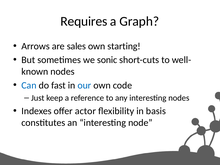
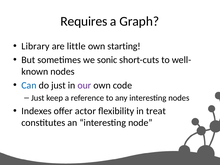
Arrows: Arrows -> Library (35, 46)
sales: sales -> little (76, 46)
do fast: fast -> just (58, 85)
our colour: blue -> purple (84, 85)
basis: basis -> treat (156, 111)
